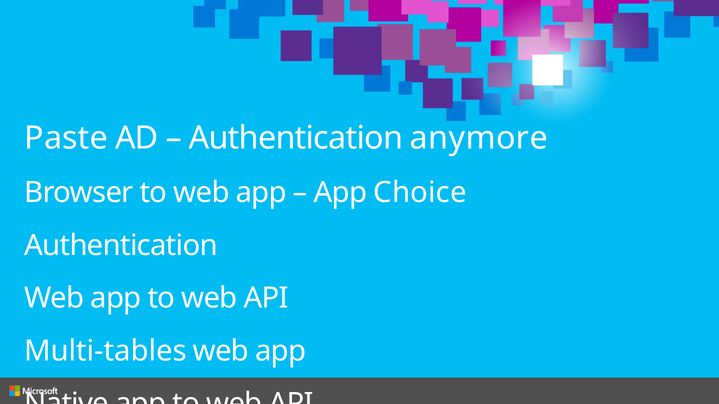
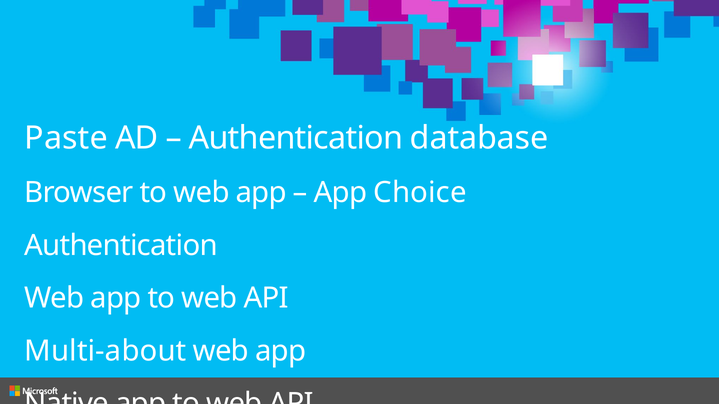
anymore: anymore -> database (479, 138)
Multi-tables: Multi-tables -> Multi-about (105, 351)
